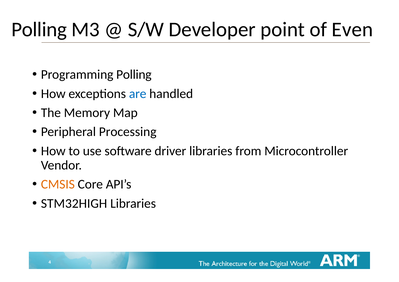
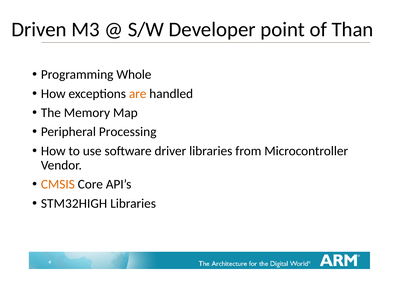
Polling: Polling -> Driven (39, 29)
Even: Even -> Than (353, 29)
Programming Polling: Polling -> Whole (134, 75)
are colour: blue -> orange (138, 94)
